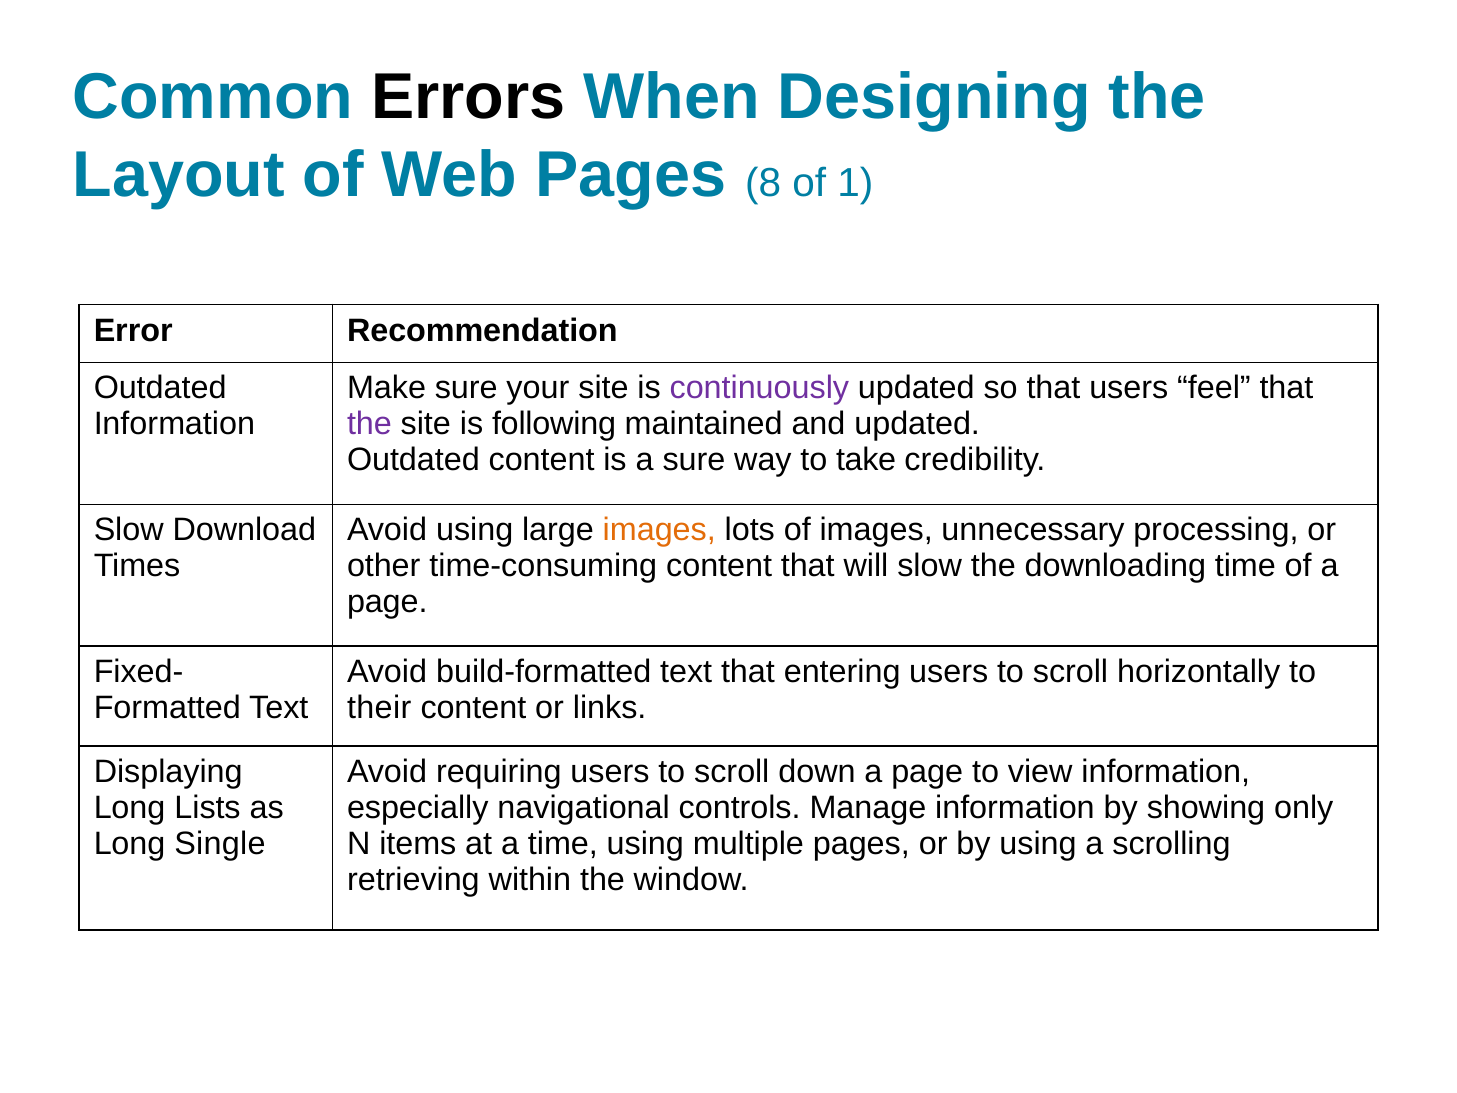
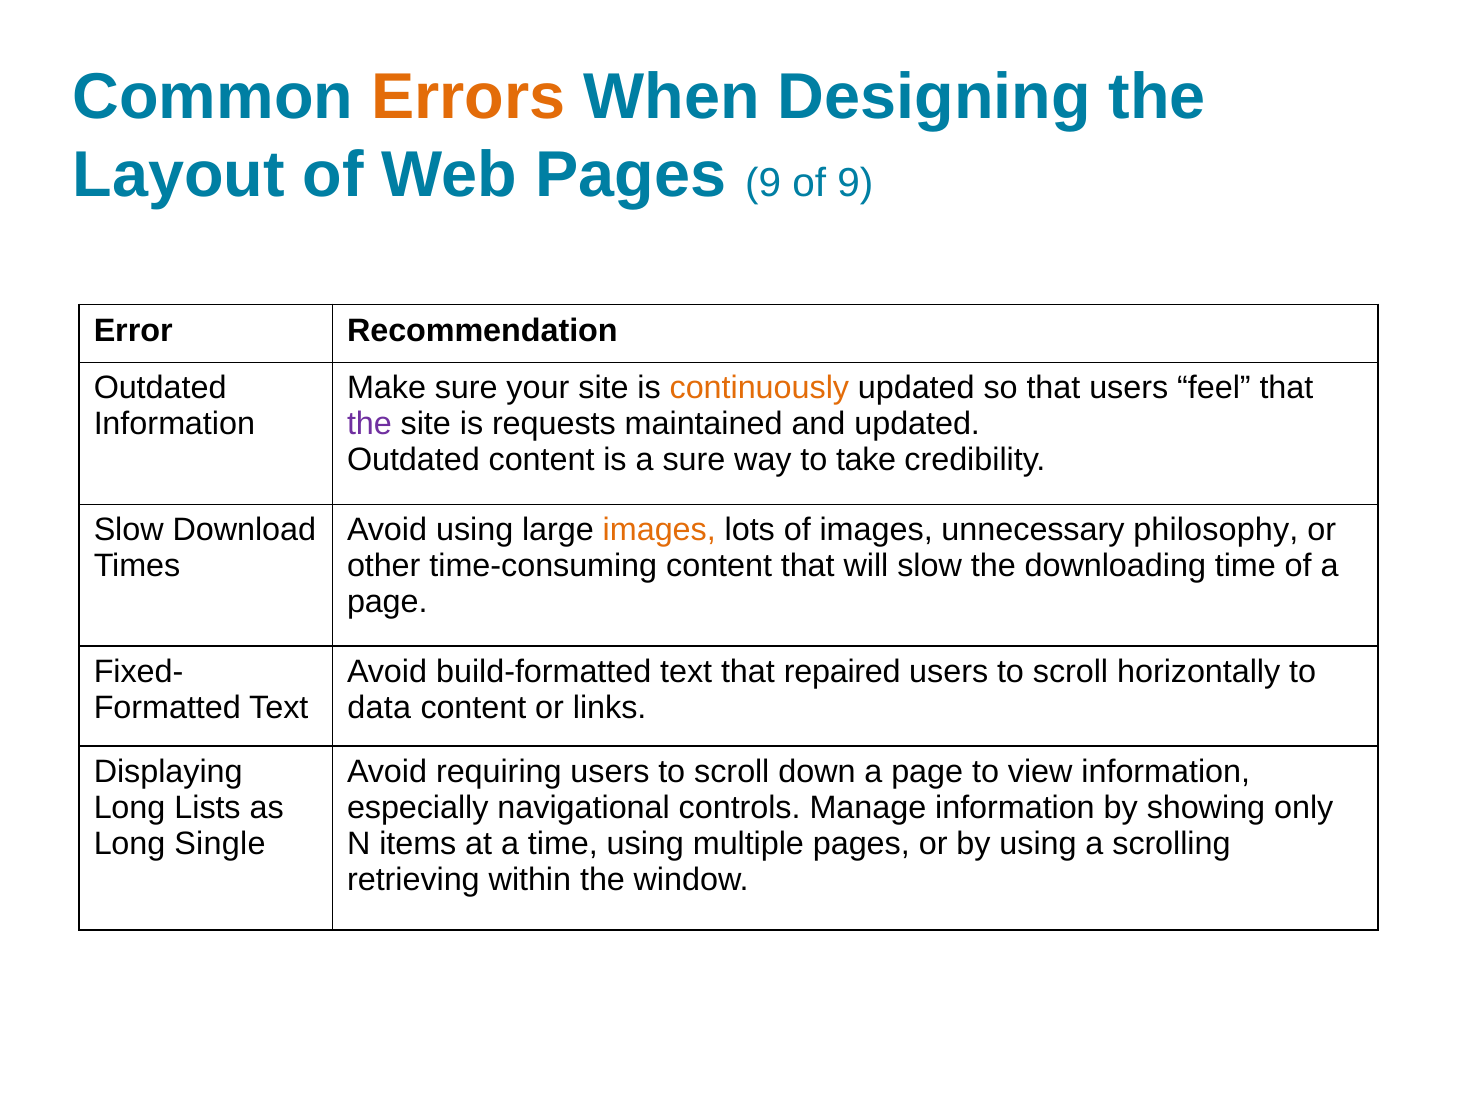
Errors colour: black -> orange (468, 97)
Pages 8: 8 -> 9 (763, 183)
of 1: 1 -> 9 (855, 183)
continuously colour: purple -> orange (759, 388)
following: following -> requests (554, 424)
processing: processing -> philosophy (1216, 530)
entering: entering -> repaired (842, 672)
their: their -> data (379, 708)
